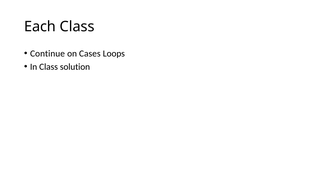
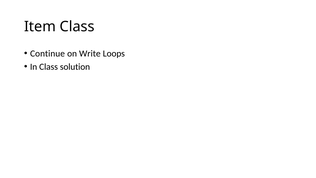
Each: Each -> Item (40, 27)
Cases: Cases -> Write (90, 53)
